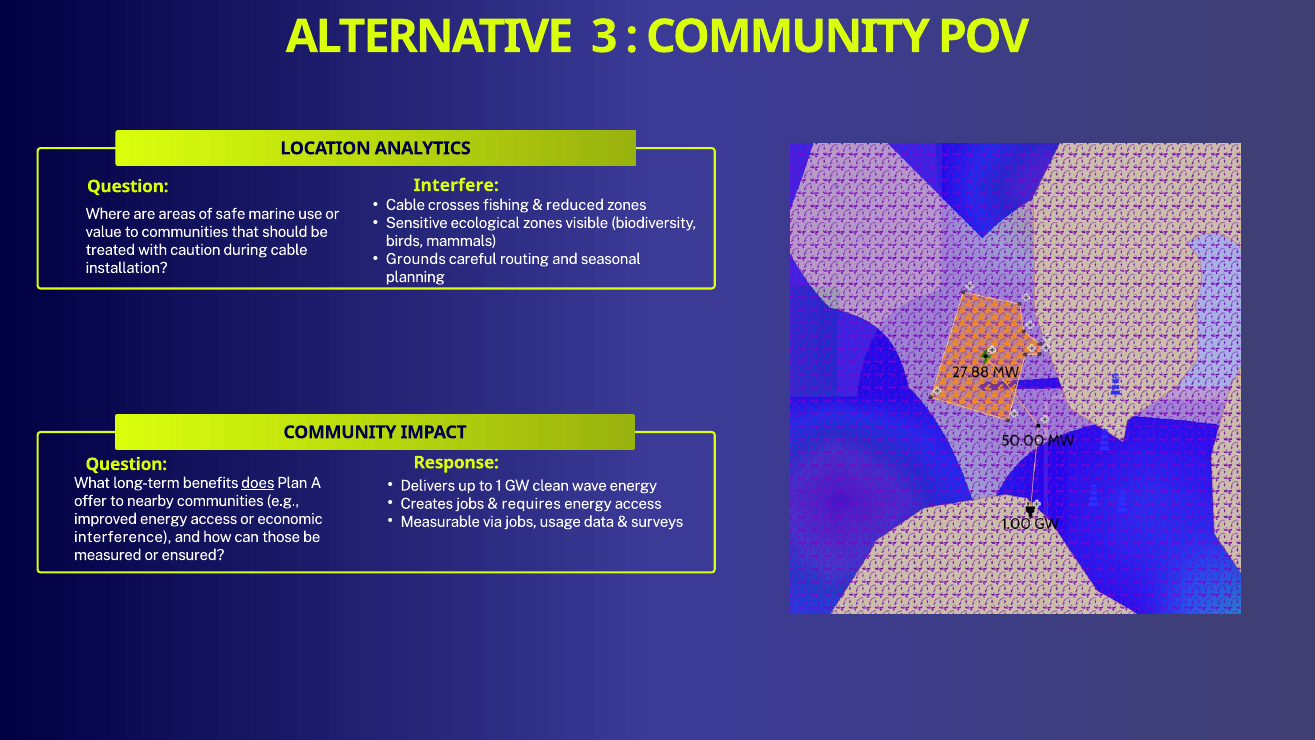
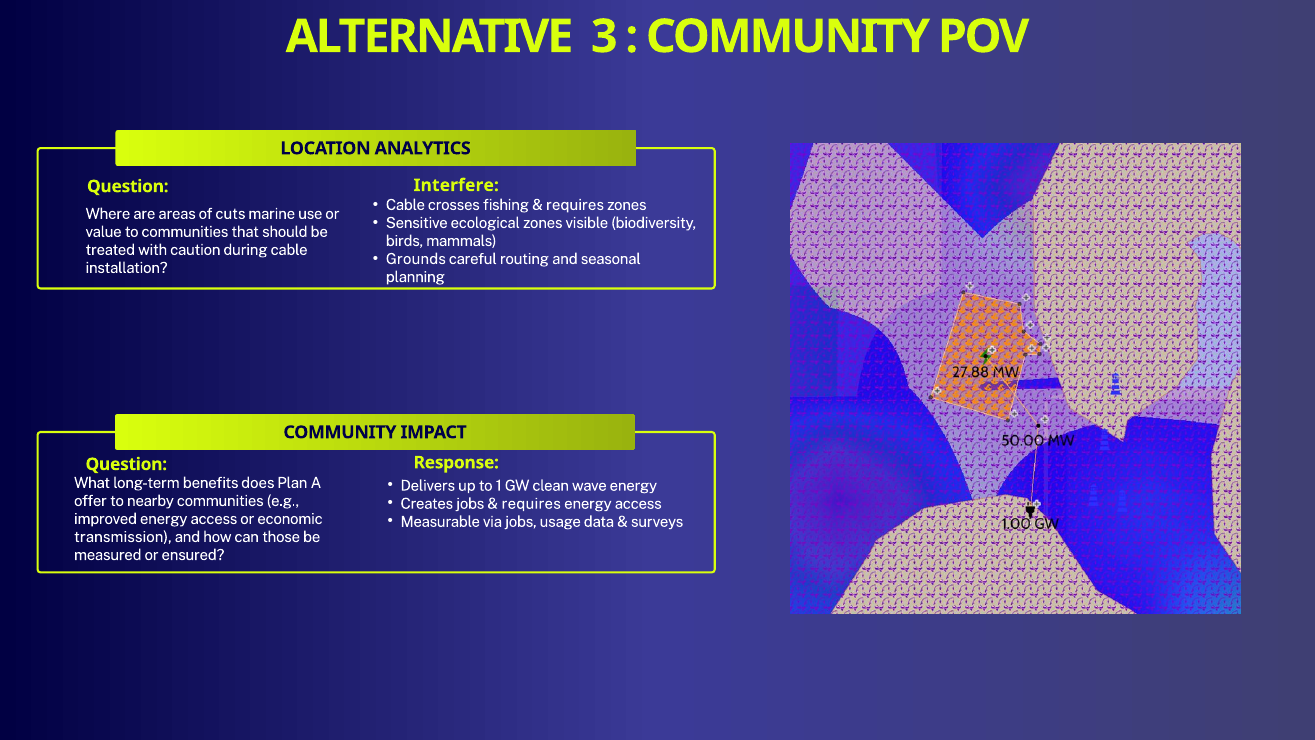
reduced: reduced -> requires (575, 205)
safe: safe -> cuts (230, 214)
does underline: present -> none (258, 483)
interference: interference -> transmission (123, 537)
